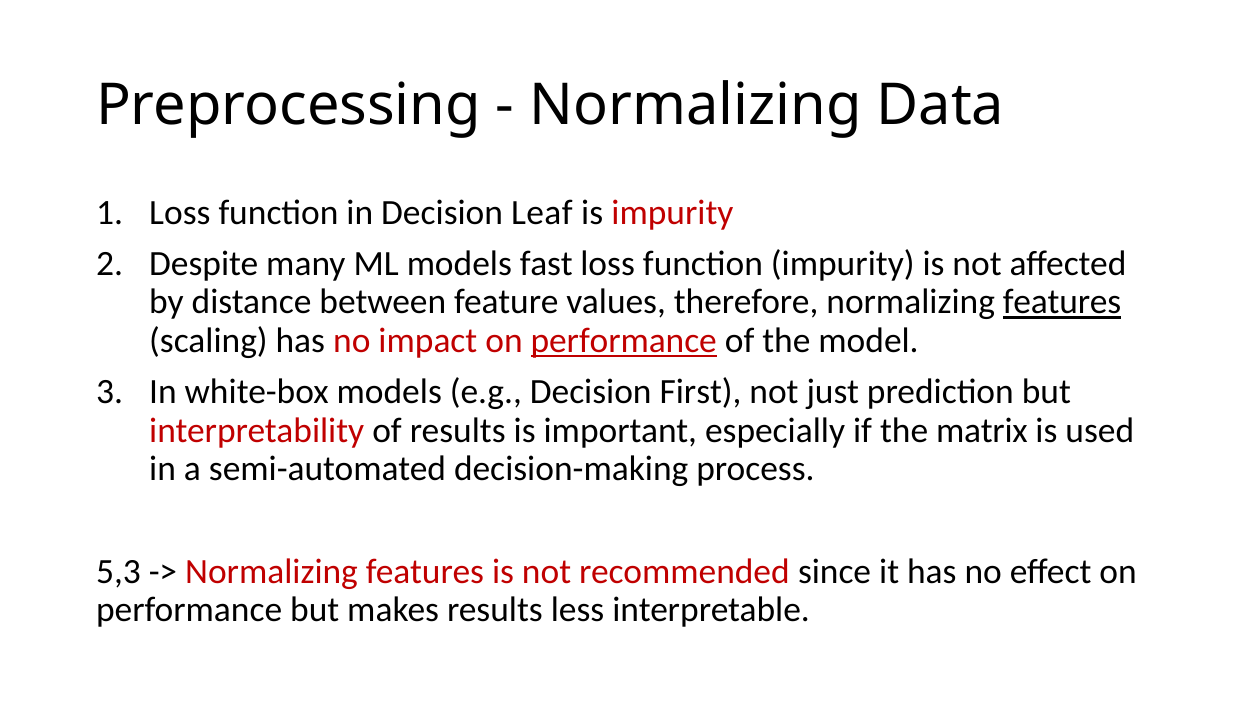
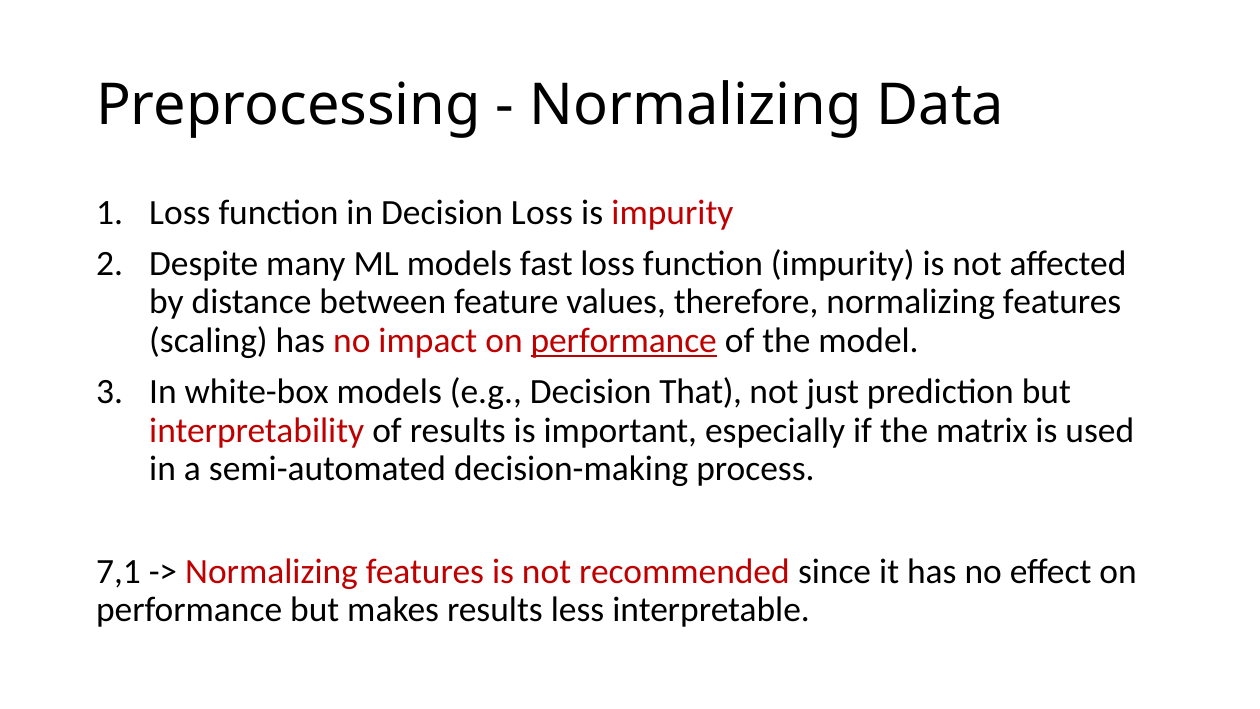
Decision Leaf: Leaf -> Loss (542, 212)
features underline: present -> none (1062, 302)
First: First -> That (701, 392)
5,3: 5,3 -> 7,1 (118, 571)
